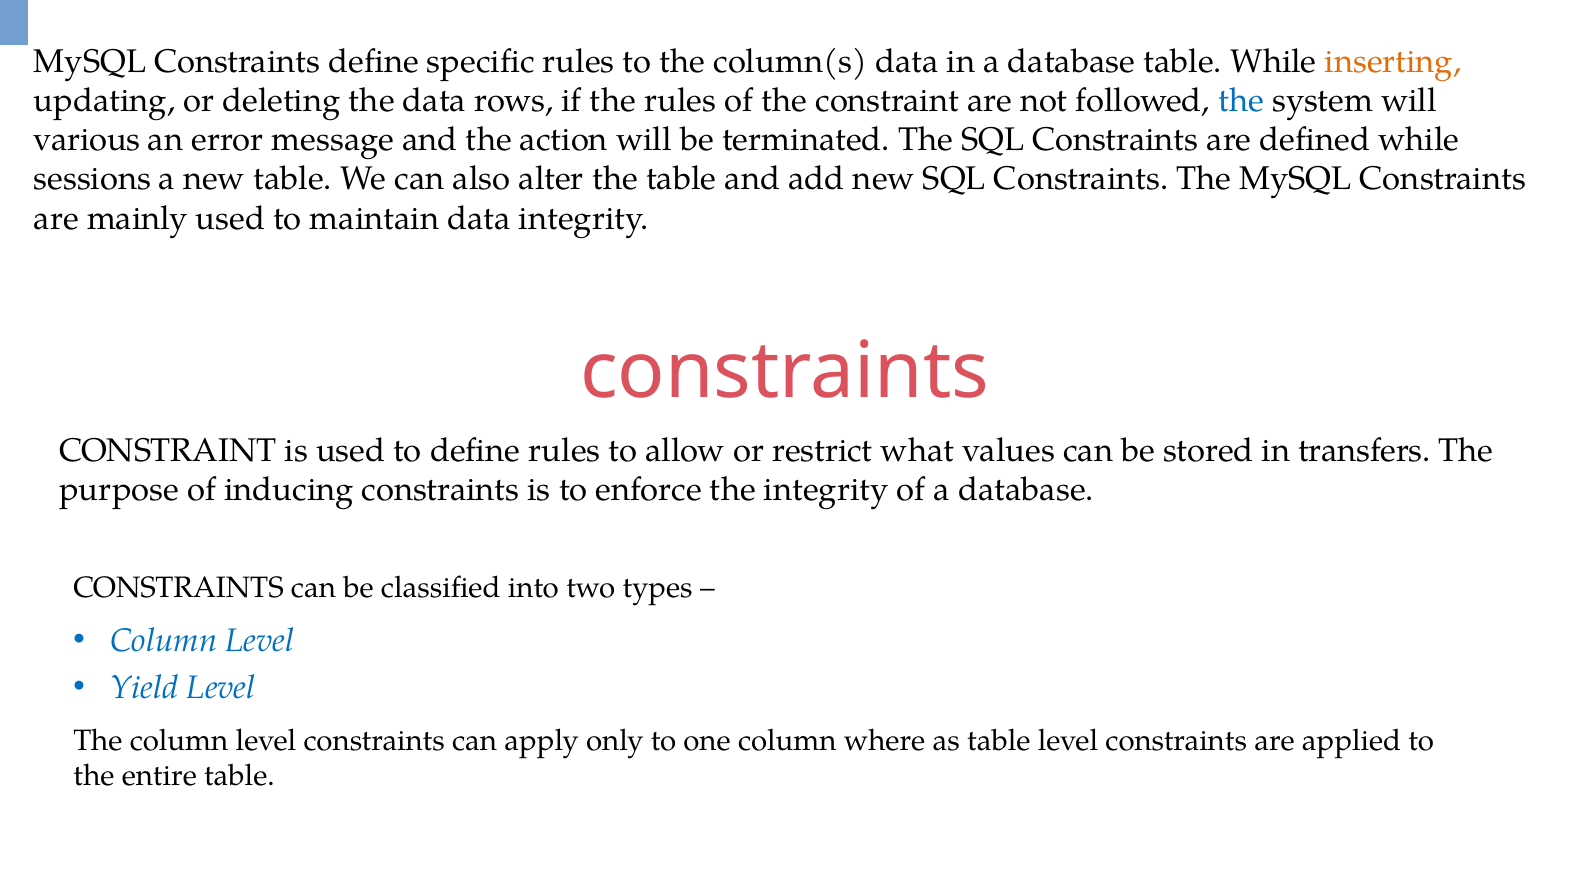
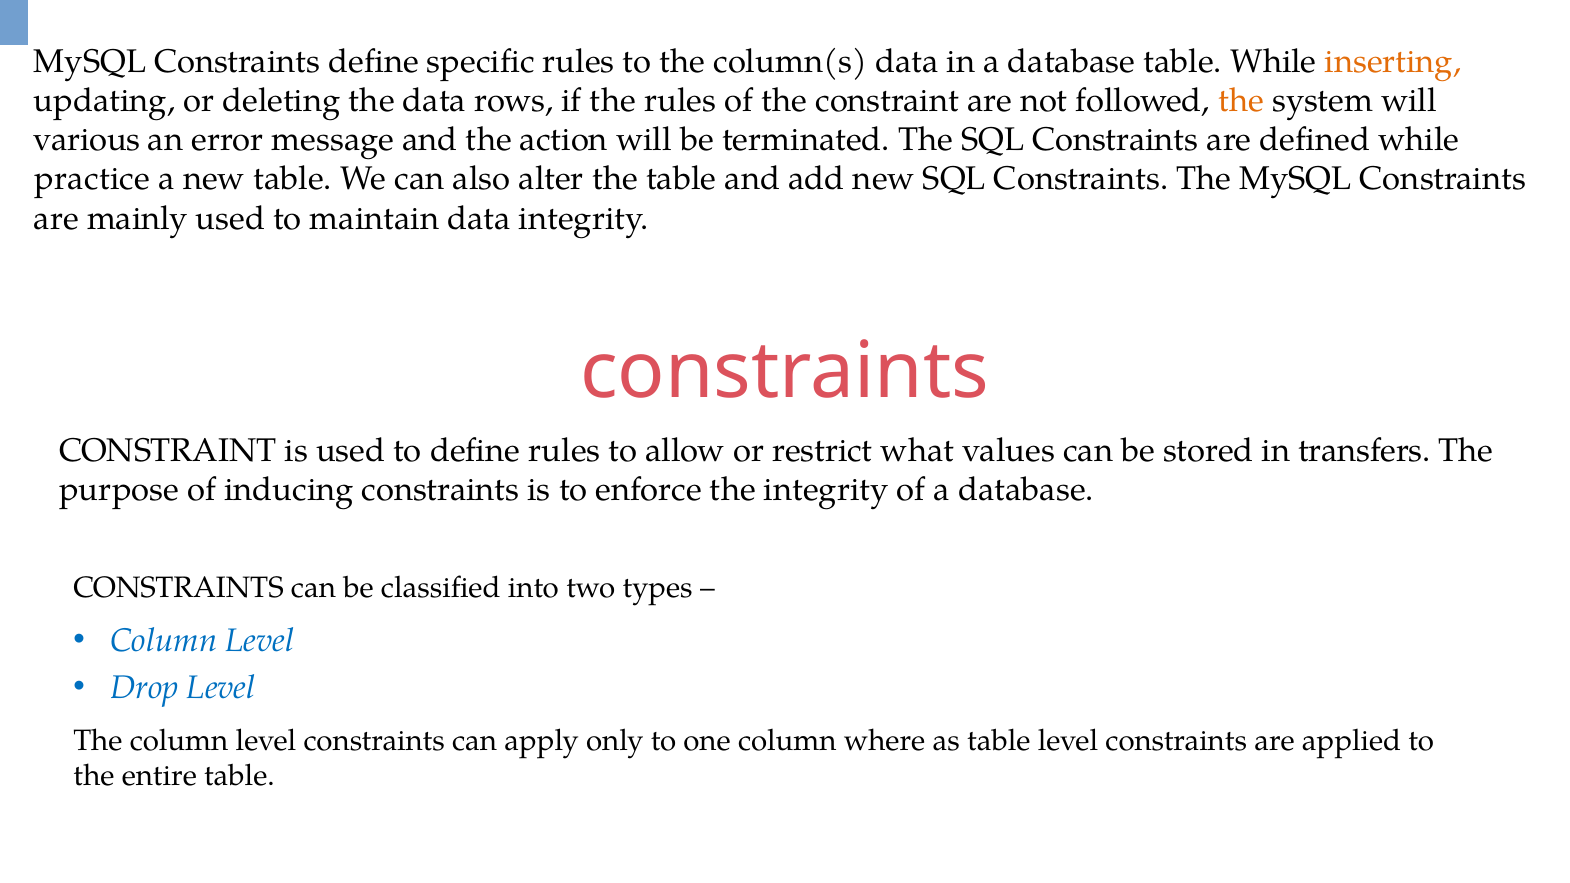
the colour: blue -> orange (1241, 101)
sessions: sessions -> practice (92, 179)
Yield: Yield -> Drop (145, 688)
